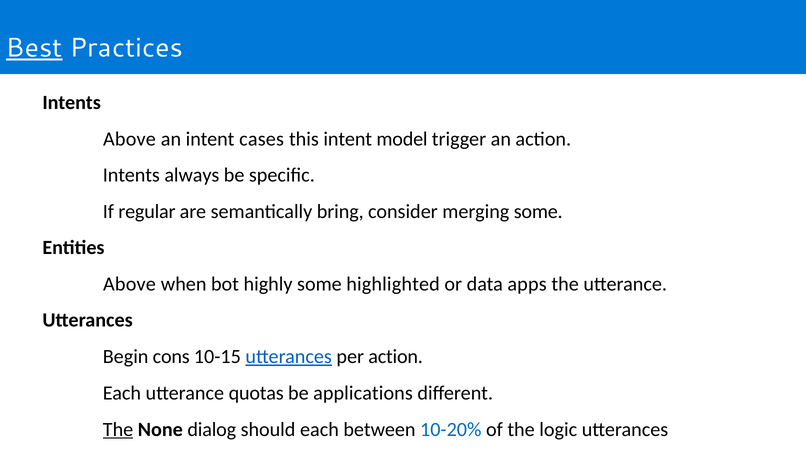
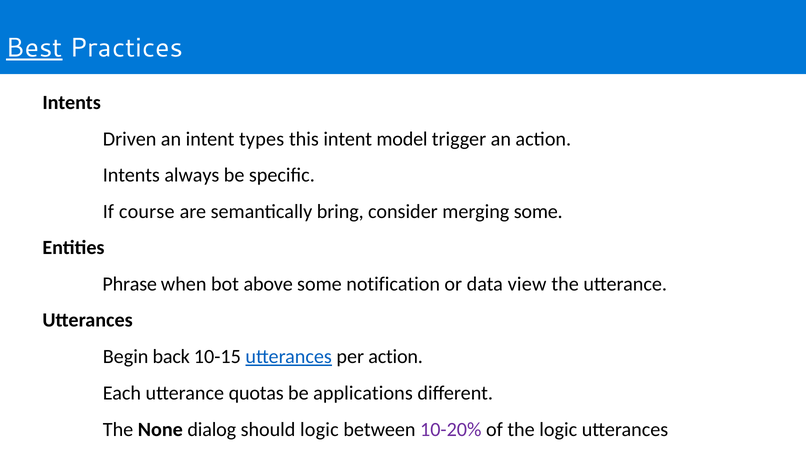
Above: Above -> Driven (130, 139)
cases: cases -> types (262, 139)
regular: regular -> course (147, 212)
Above: Above -> Phrase (130, 284)
highly: highly -> above (268, 284)
highlighted: highlighted -> notification (393, 284)
apps: apps -> view (527, 284)
cons: cons -> back (171, 357)
The underline: present -> none (118, 430)
should each: each -> logic (319, 430)
10-20% colour: blue -> purple (451, 430)
